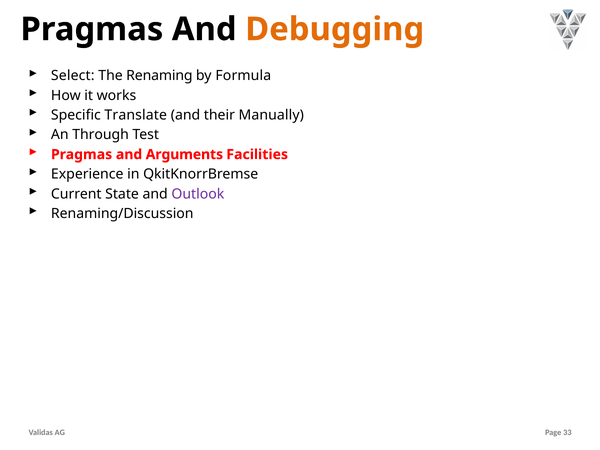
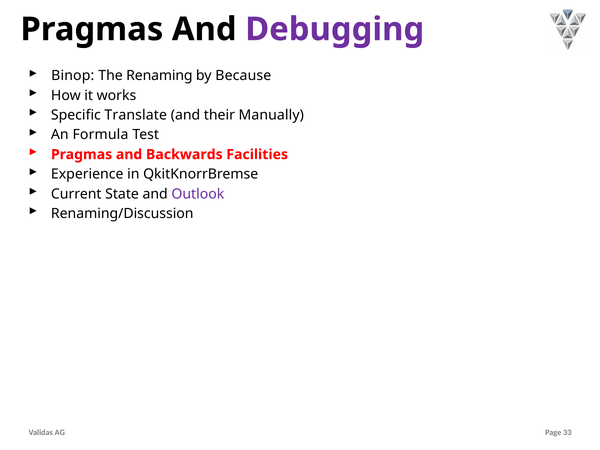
Debugging colour: orange -> purple (335, 29)
Select: Select -> Binop (73, 76)
Formula: Formula -> Because (243, 76)
Through: Through -> Formula (100, 135)
Arguments: Arguments -> Backwards (184, 154)
